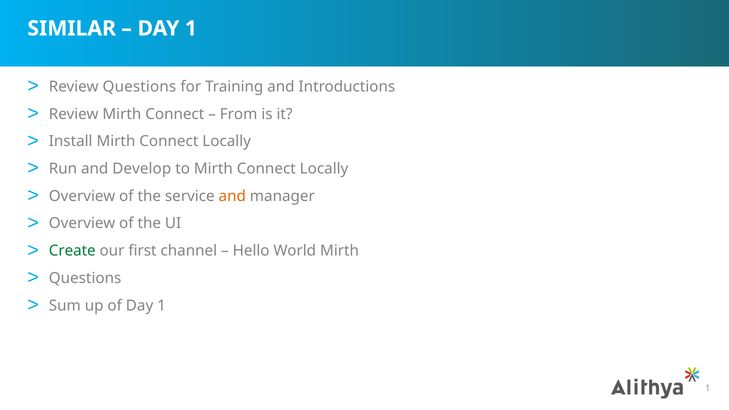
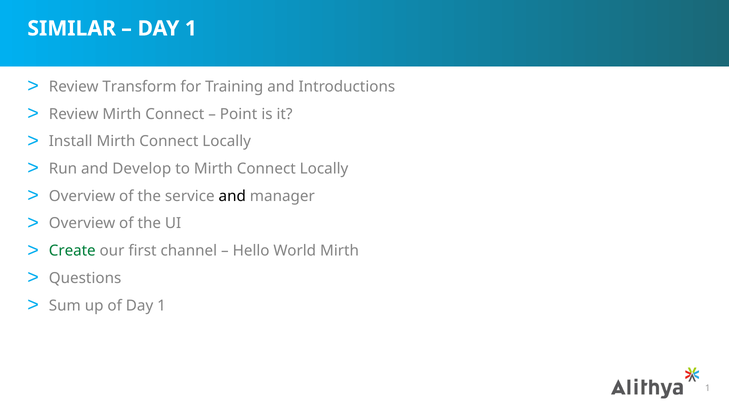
Review Questions: Questions -> Transform (140, 87)
From: From -> Point (239, 114)
and colour: orange -> black (232, 196)
